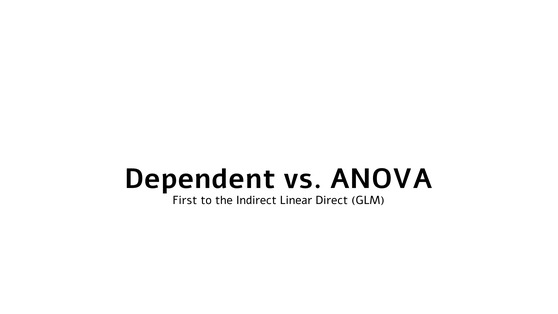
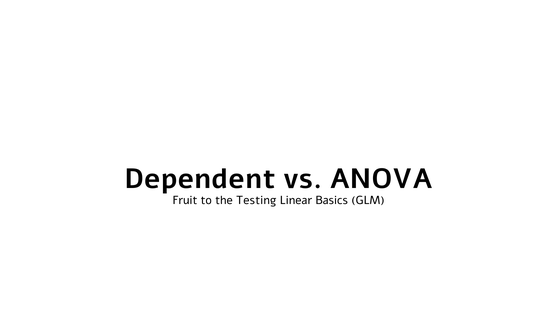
First: First -> Fruit (185, 200)
Indirect: Indirect -> Testing (256, 200)
Direct: Direct -> Basics (332, 200)
